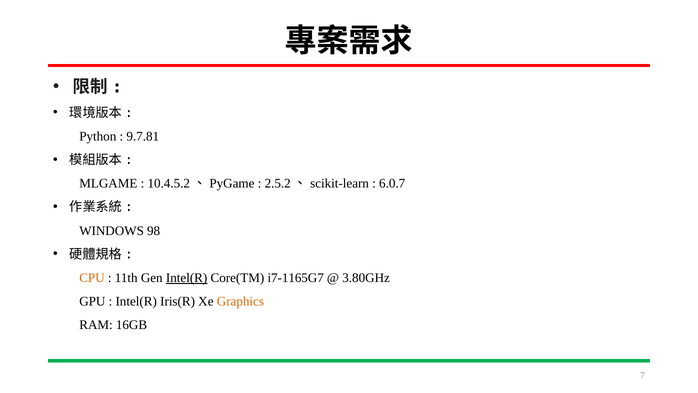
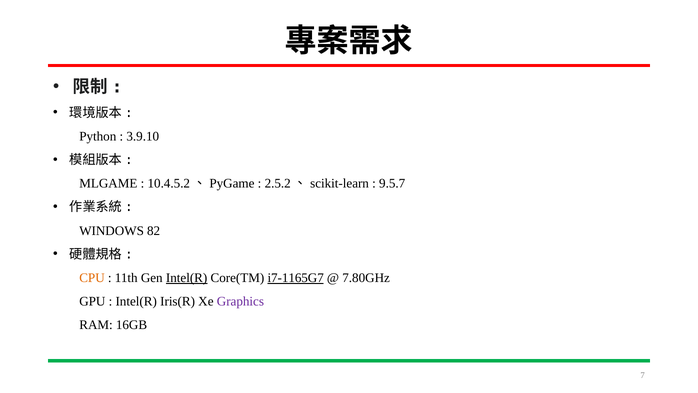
9.7.81: 9.7.81 -> 3.9.10 (143, 136)
6.0.7: 6.0.7 -> 9.5.7 (392, 183)
98: 98 -> 82 (154, 230)
i7-1165G7 underline: none -> present (296, 278)
3.80GHz: 3.80GHz -> 7.80GHz (366, 278)
Graphics colour: orange -> purple (240, 301)
